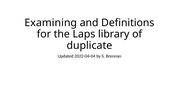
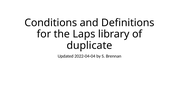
Examining: Examining -> Conditions (51, 23)
